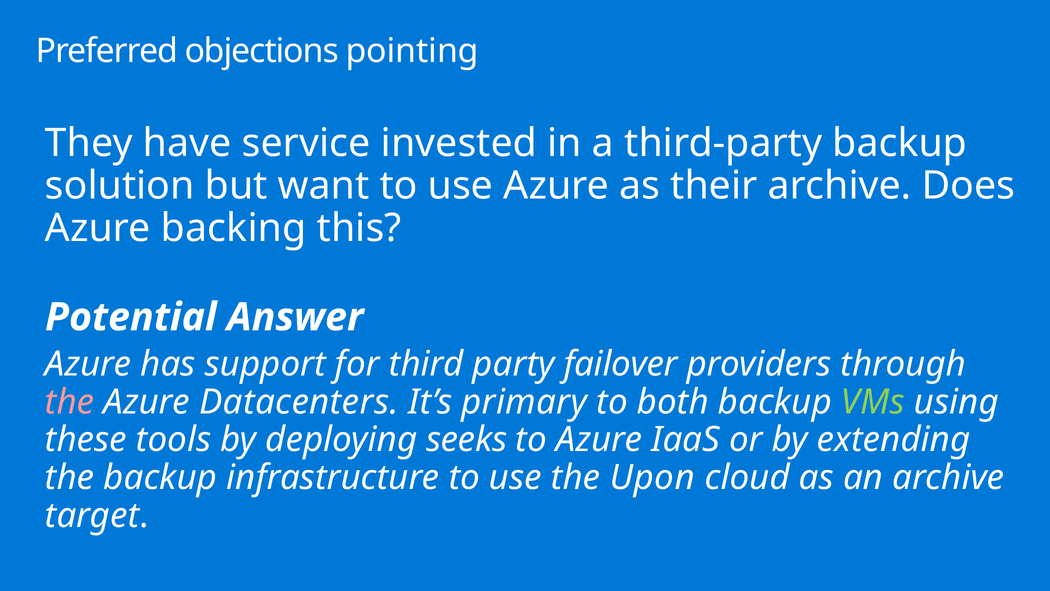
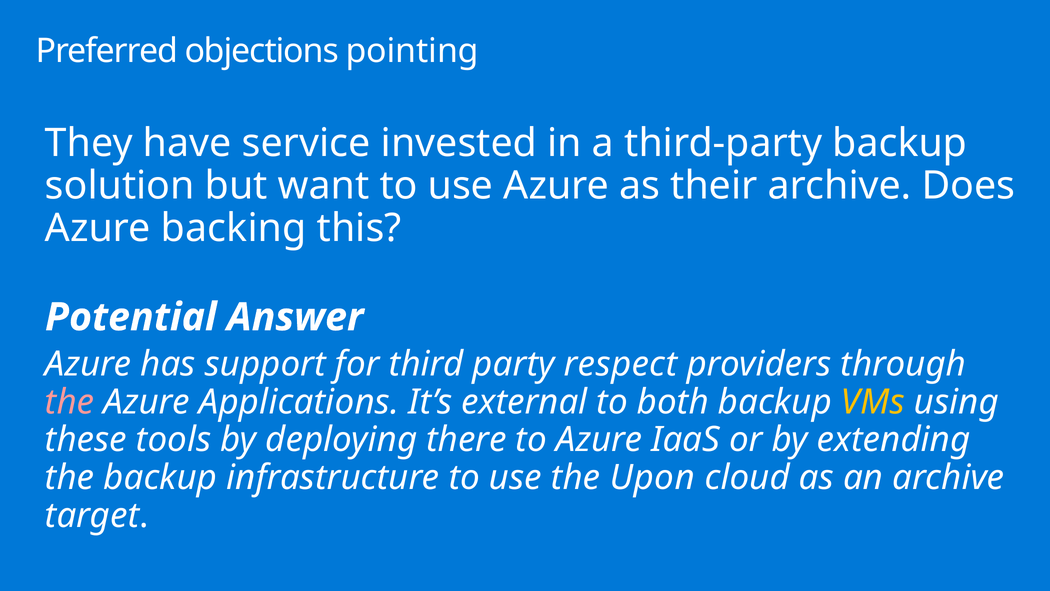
failover: failover -> respect (620, 364)
Datacenters: Datacenters -> Applications (299, 402)
primary: primary -> external (524, 402)
VMs colour: light green -> yellow (873, 402)
seeks: seeks -> there (467, 440)
